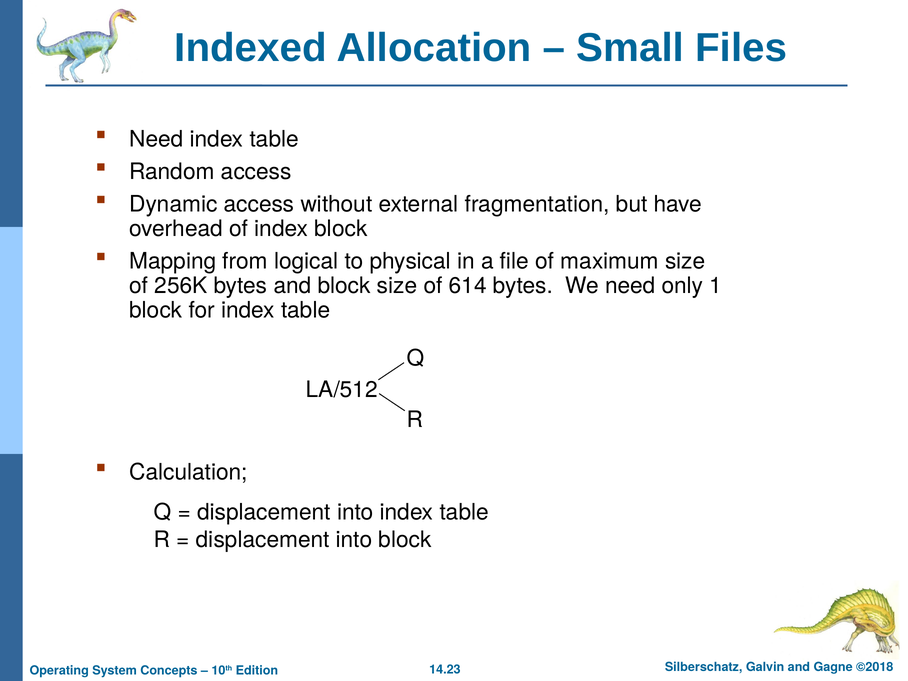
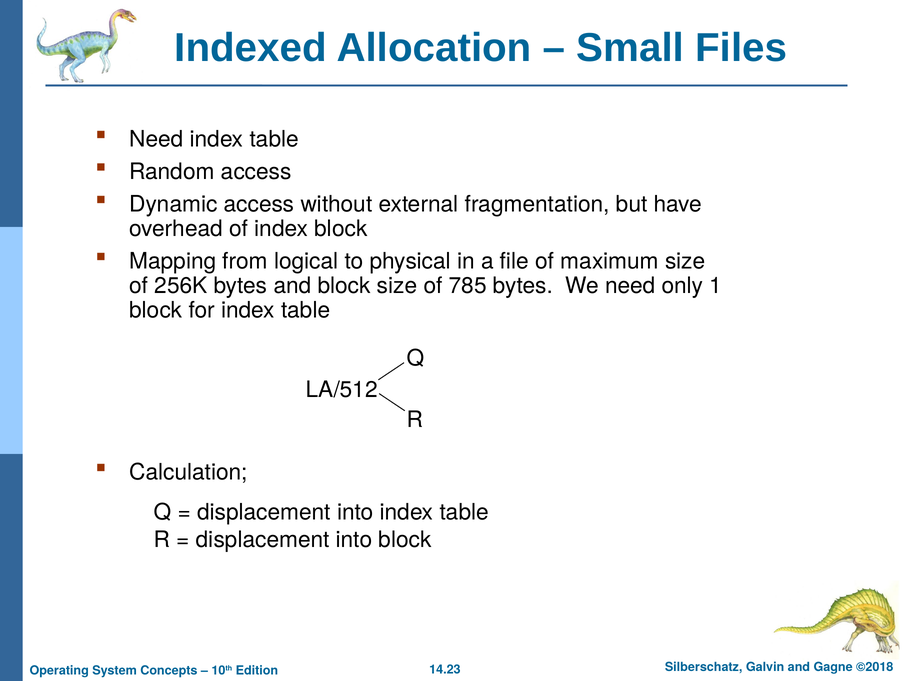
614: 614 -> 785 (468, 286)
